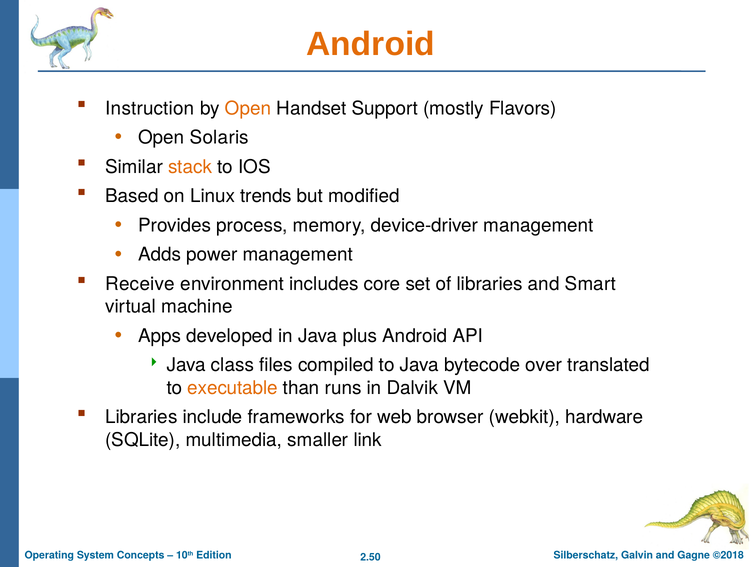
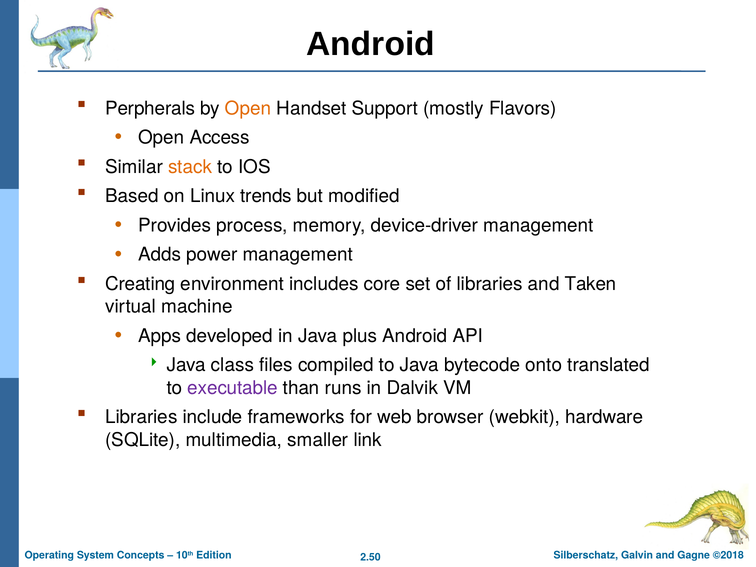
Android colour: orange -> black (371, 44)
Instruction: Instruction -> Perpherals (150, 108)
Solaris: Solaris -> Access (220, 138)
Receive: Receive -> Creating (140, 284)
Smart: Smart -> Taken (591, 284)
over: over -> onto (544, 365)
executable colour: orange -> purple (233, 388)
